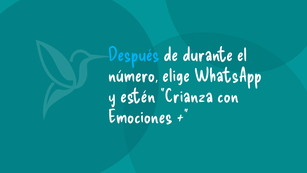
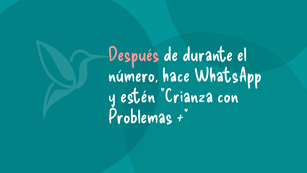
Después colour: light blue -> pink (134, 55)
elige: elige -> hace (176, 75)
Emociones: Emociones -> Problemas (141, 117)
